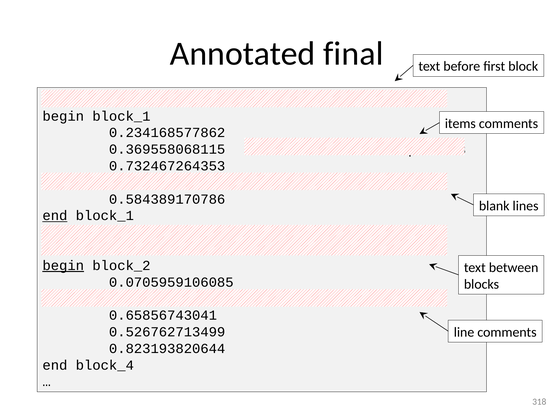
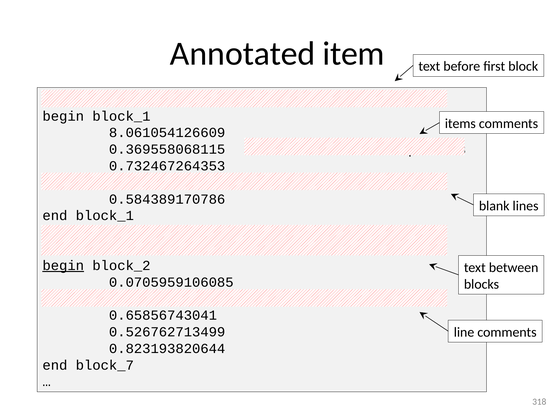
final: final -> item (354, 54)
0.234168577862: 0.234168577862 -> 8.061054126609 (167, 133)
end underline: present -> none (55, 216)
block_4: block_4 -> block_7 (105, 366)
